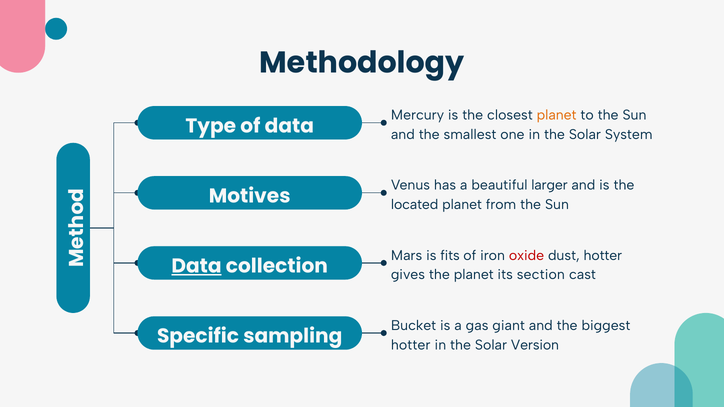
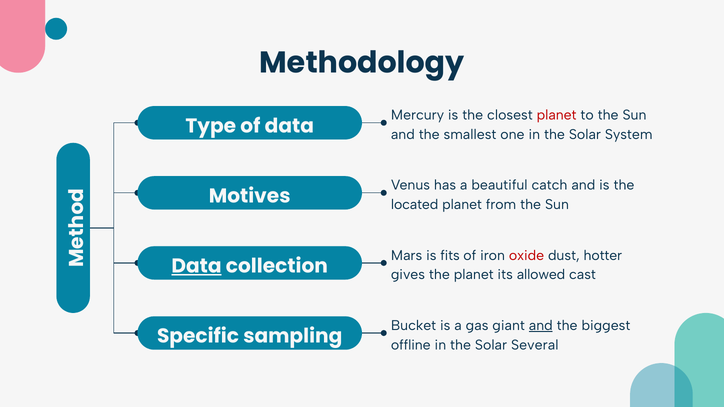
planet colour: orange -> red (557, 115)
larger: larger -> catch (549, 185)
section: section -> allowed (541, 275)
and underline: none -> present (541, 326)
hotter: hotter -> offline (411, 345)
Version: Version -> Several (535, 345)
